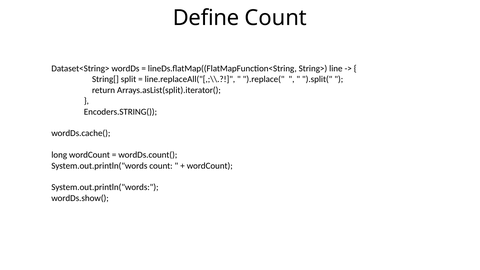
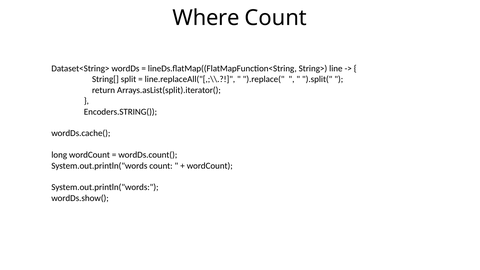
Define: Define -> Where (206, 18)
